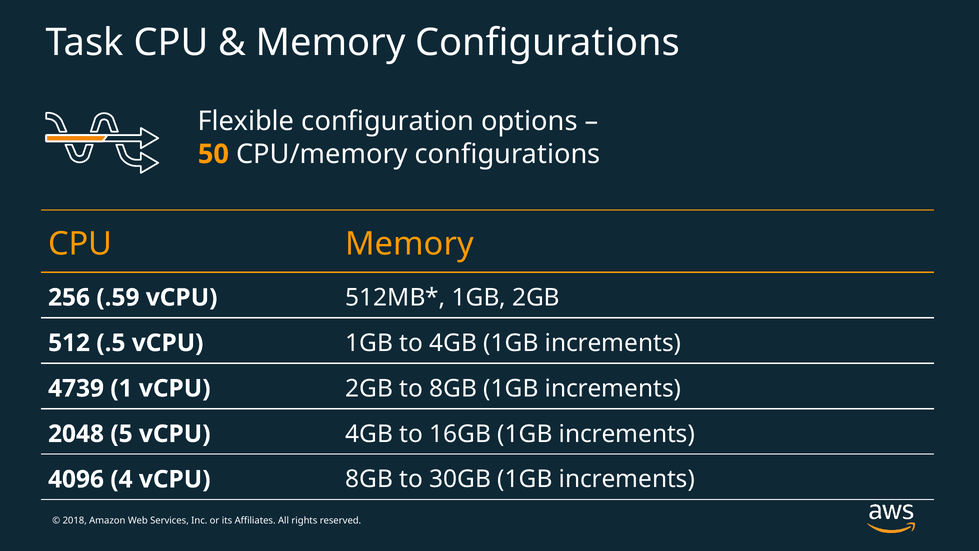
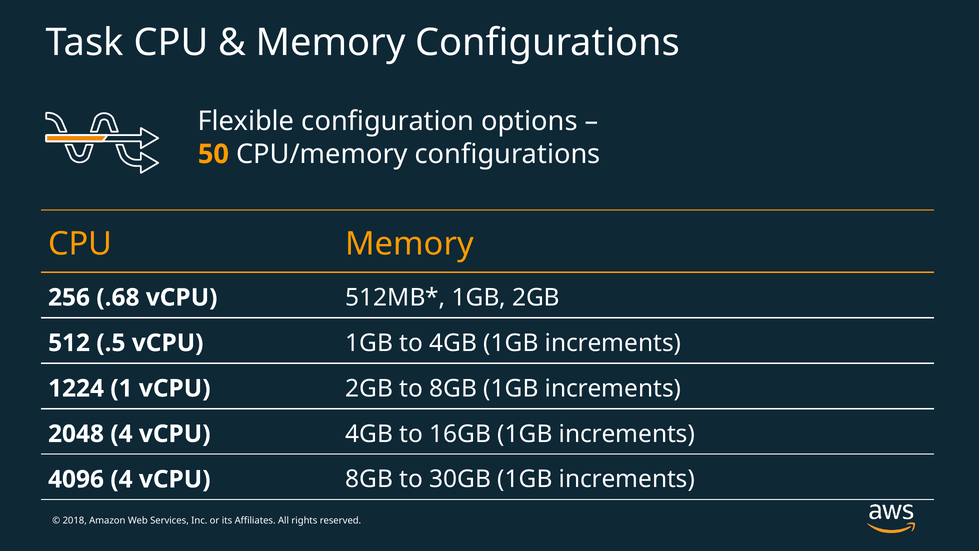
.59: .59 -> .68 (118, 297)
4739: 4739 -> 1224 (76, 388)
2048 5: 5 -> 4 (121, 434)
